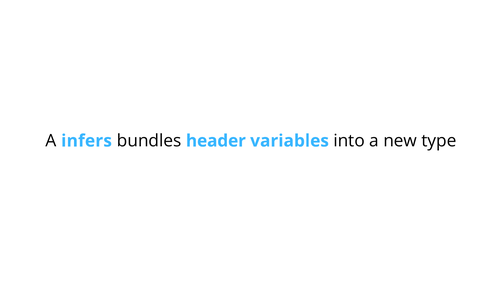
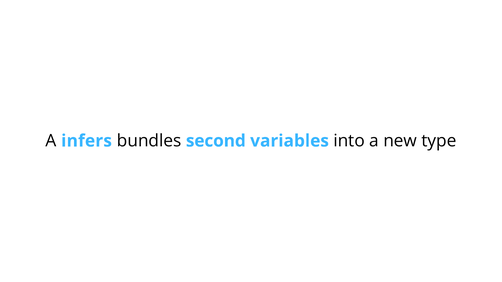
header: header -> second (216, 141)
